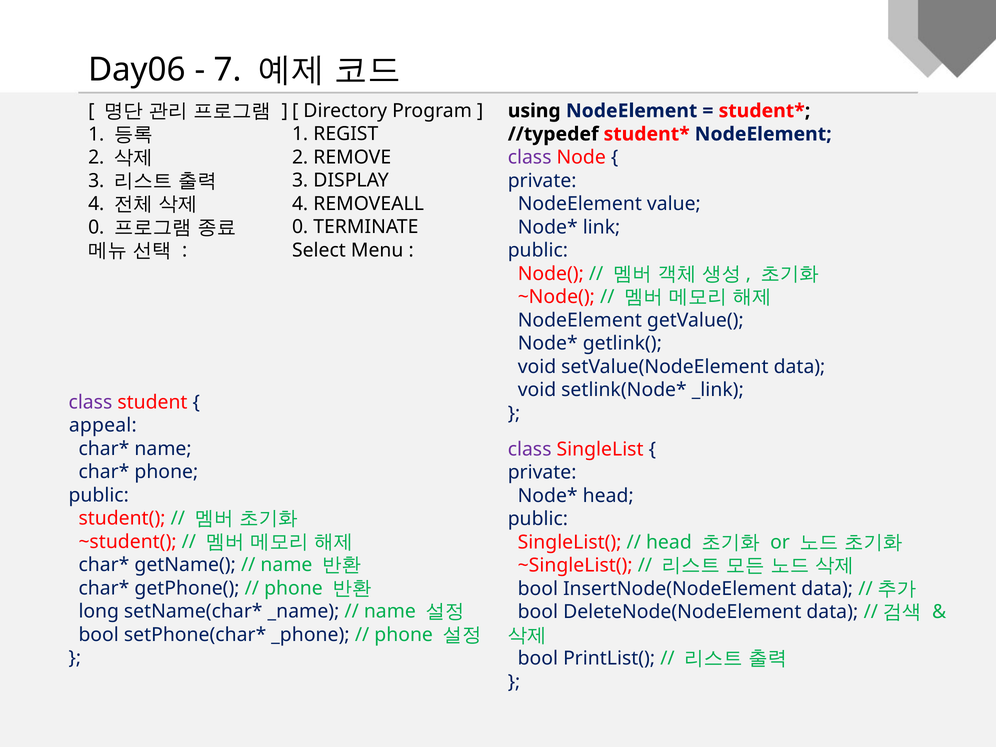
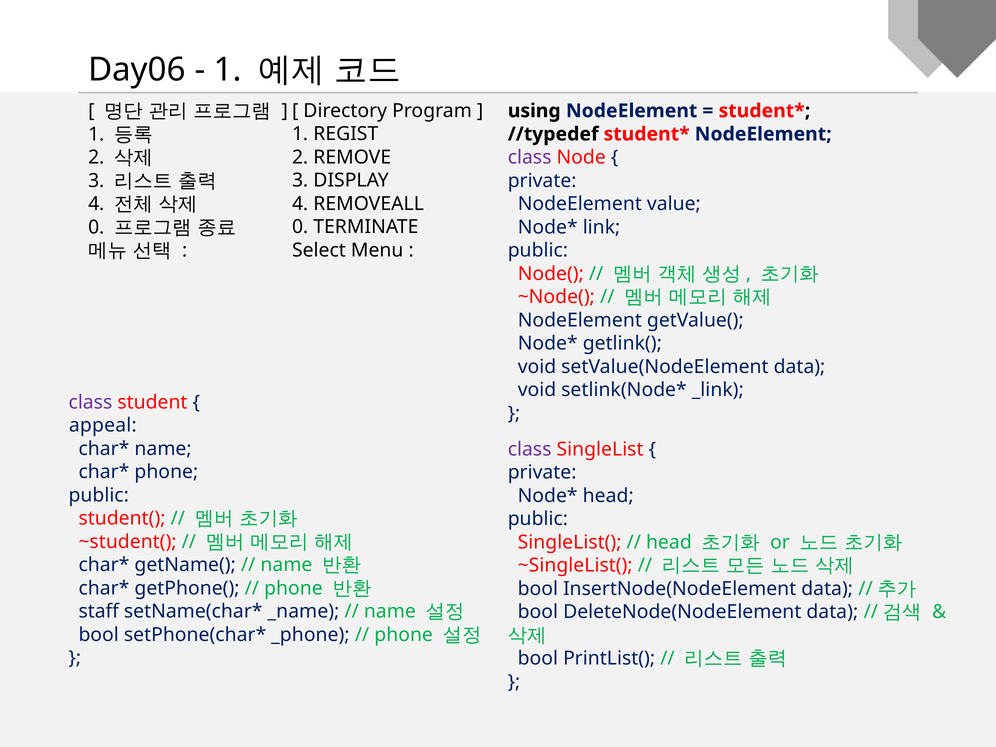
7: 7 -> 1 (228, 70)
long: long -> staff (99, 612)
